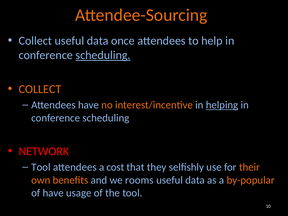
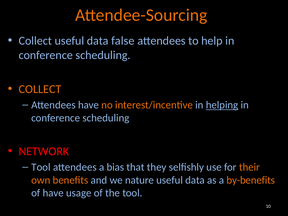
once: once -> false (123, 41)
scheduling underline: present -> none (103, 55)
cost: cost -> bias (115, 167)
rooms: rooms -> nature (139, 180)
by-popular: by-popular -> by-benefits (251, 180)
